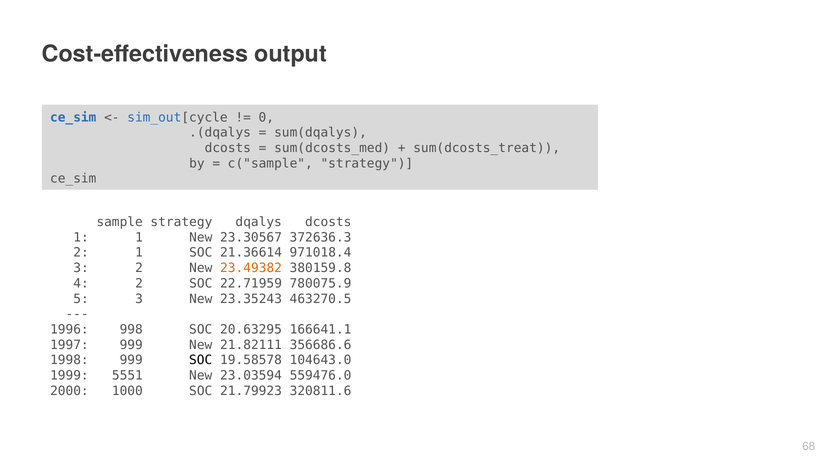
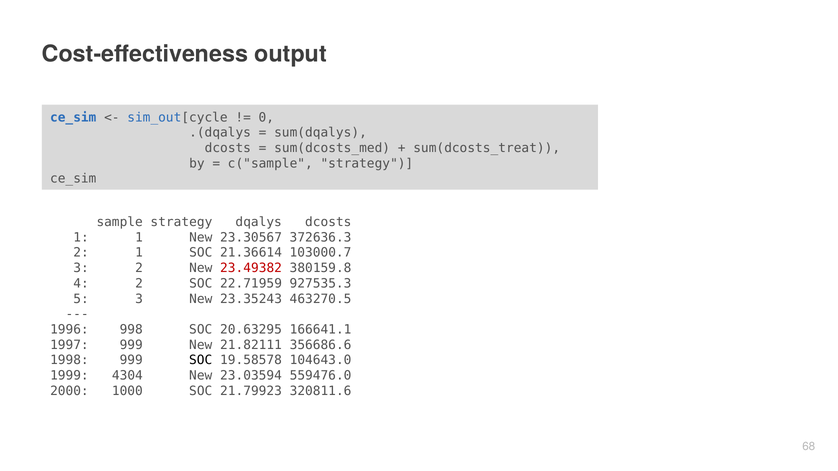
971018.4: 971018.4 -> 103000.7 (321, 253)
23.49382 colour: orange -> red (251, 268)
780075.9: 780075.9 -> 927535.3 (321, 284)
5551: 5551 -> 4304 (127, 376)
